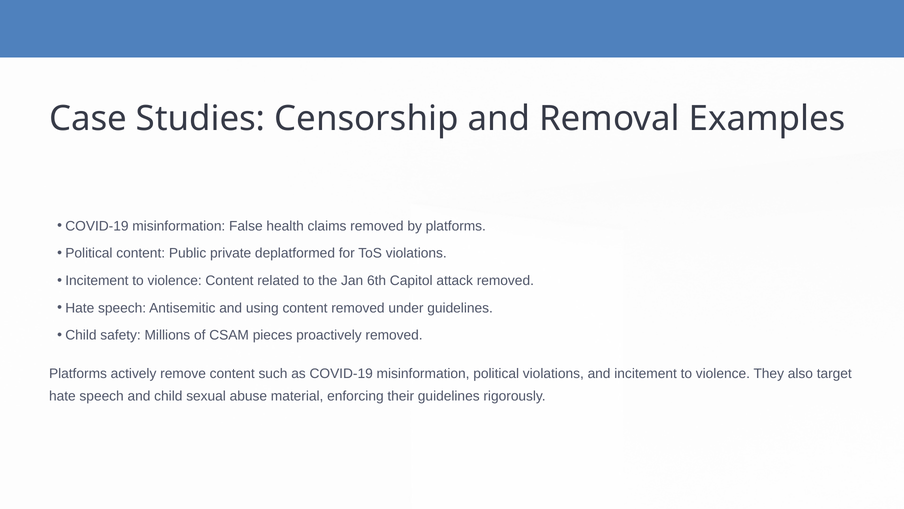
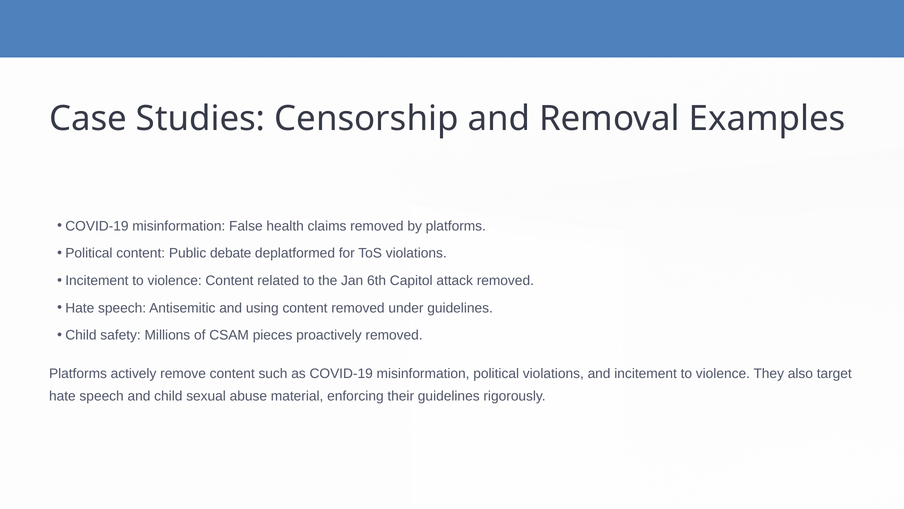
private: private -> debate (231, 253)
